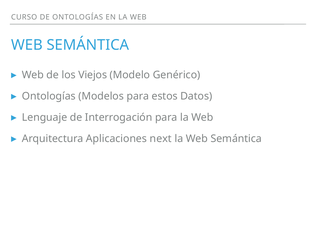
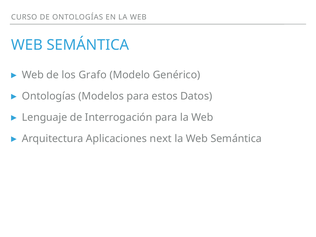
Viejos: Viejos -> Grafo (93, 75)
